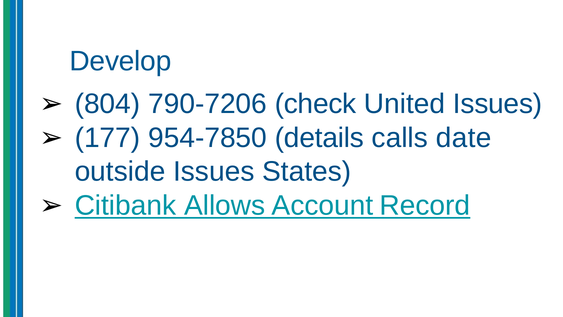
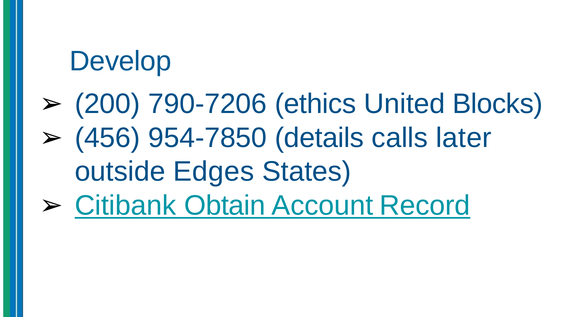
804: 804 -> 200 (107, 104)
check: check -> ethics (315, 104)
United Issues: Issues -> Blocks (498, 104)
177: 177 -> 456 (107, 138)
date: date -> later (464, 138)
outside Issues: Issues -> Edges (214, 171)
Allows: Allows -> Obtain (225, 205)
